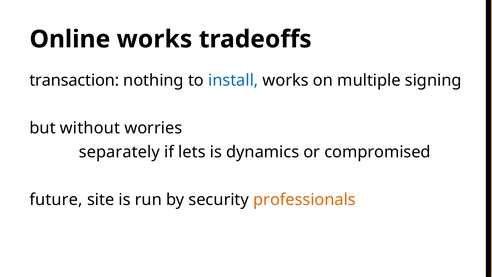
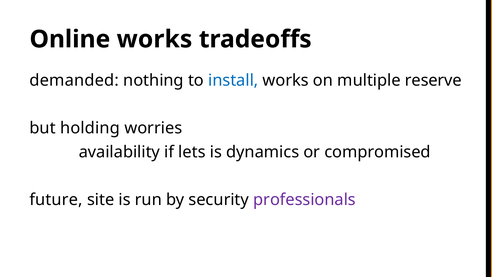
transaction: transaction -> demanded (74, 80)
signing: signing -> reserve (433, 80)
without: without -> holding (90, 128)
separately: separately -> availability (119, 152)
professionals colour: orange -> purple (305, 199)
